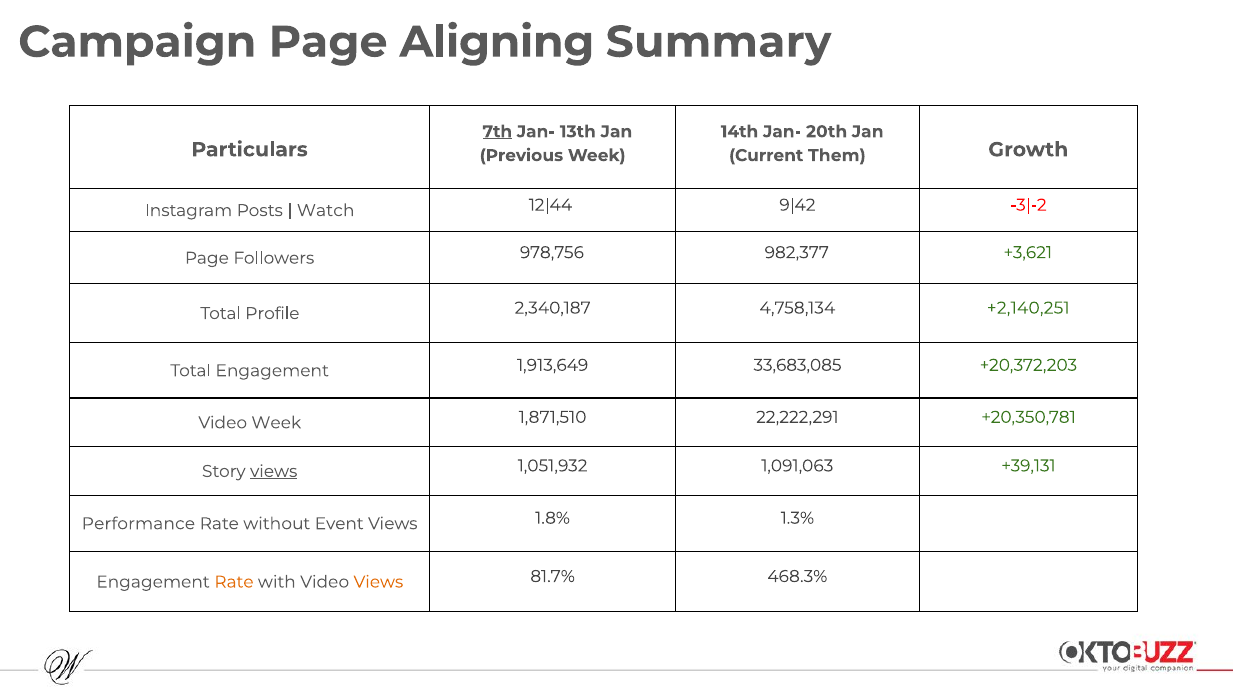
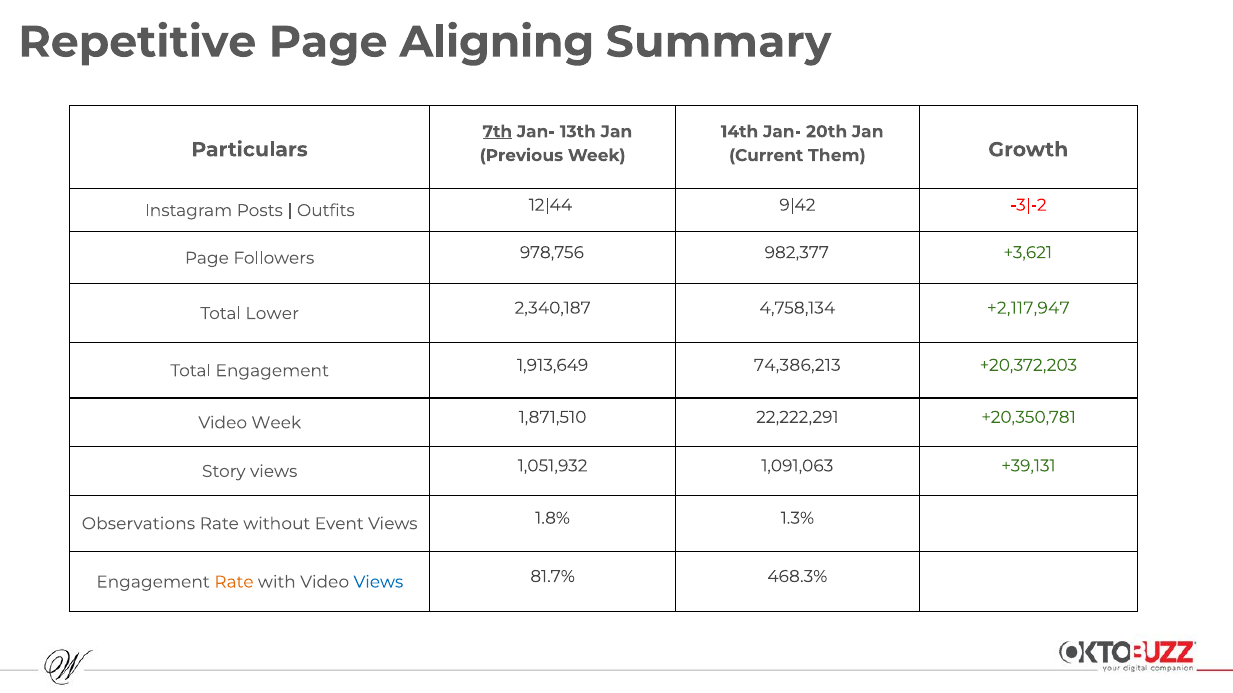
Campaign: Campaign -> Repetitive (137, 42)
Watch: Watch -> Outfits (326, 211)
Profile: Profile -> Lower (272, 314)
+2,140,251: +2,140,251 -> +2,117,947 (1028, 308)
33,683,085: 33,683,085 -> 74,386,213 (797, 365)
views underline: present -> none (274, 472)
Performance: Performance -> Observations (138, 524)
Views colour: orange -> blue (378, 582)
